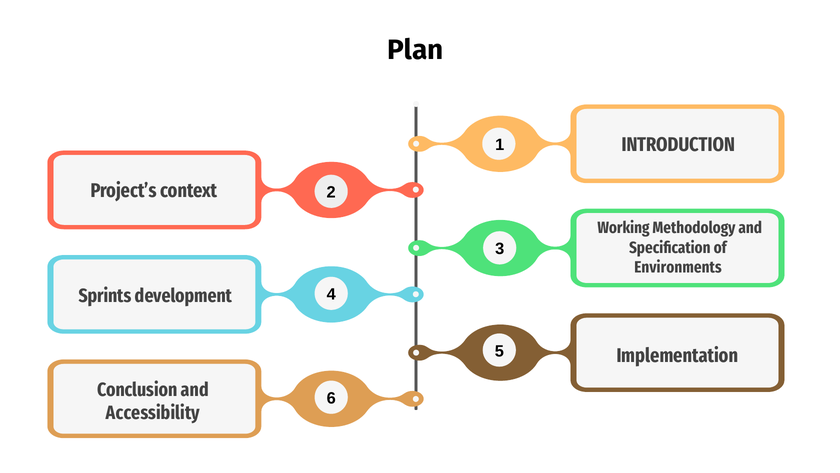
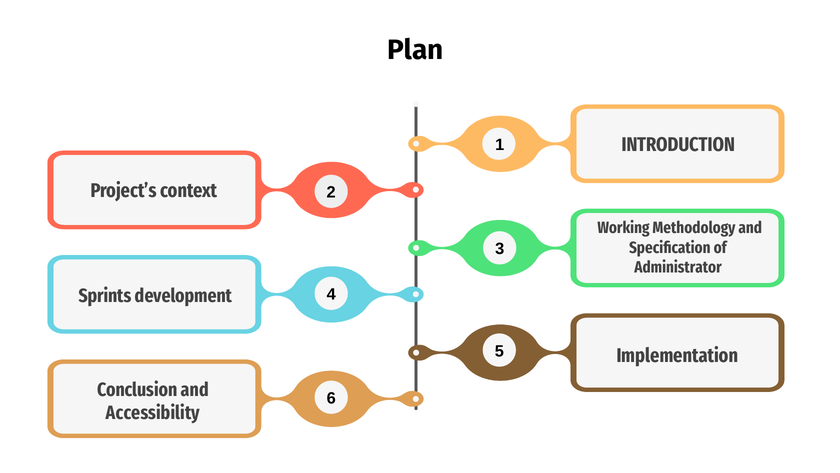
Environments: Environments -> Administrator (678, 267)
